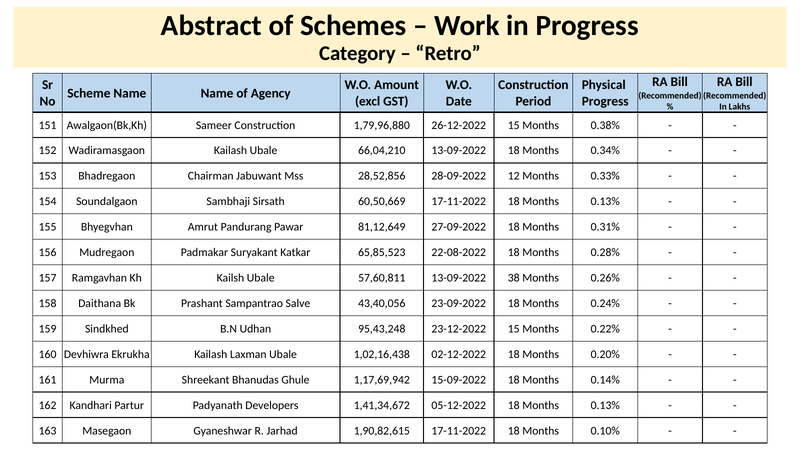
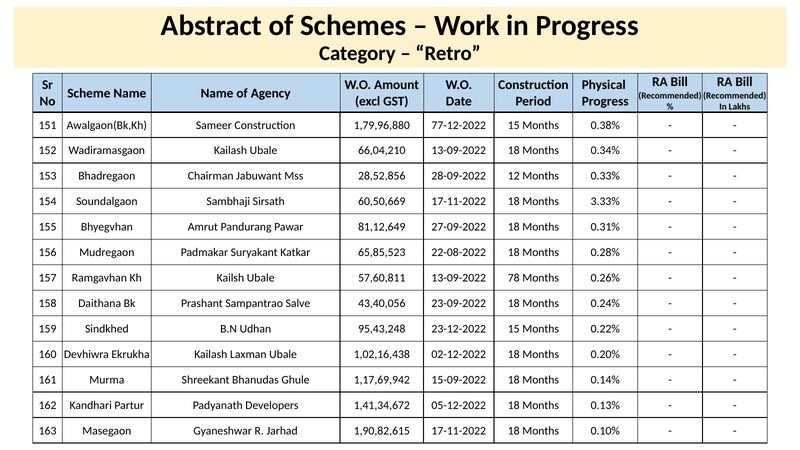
26-12-2022: 26-12-2022 -> 77-12-2022 (459, 125)
17-11-2022 18 Months 0.13%: 0.13% -> 3.33% (605, 202)
38: 38 -> 78 (514, 278)
